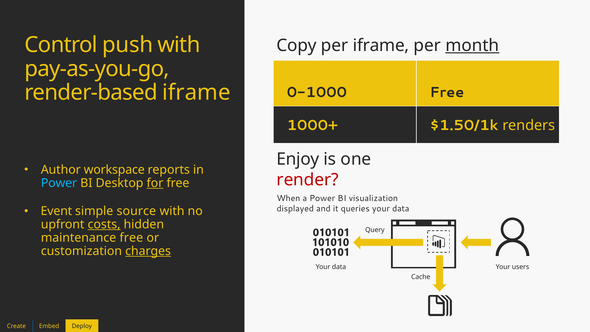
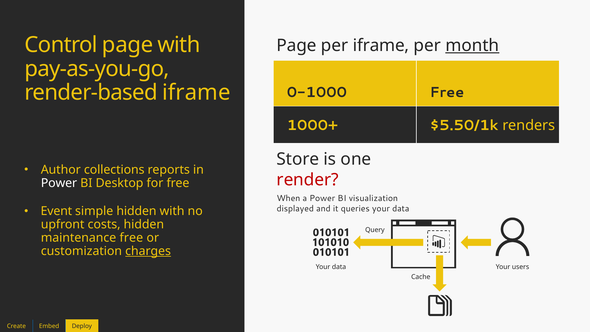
Control push: push -> page (128, 45)
Copy: Copy -> Page (297, 45)
$1.50/1k: $1.50/1k -> $5.50/1k (464, 125)
Enjoy: Enjoy -> Store (298, 159)
workspace: workspace -> collections (114, 170)
Power colour: light blue -> white (59, 183)
for underline: present -> none (155, 183)
simple source: source -> hidden (136, 211)
costs underline: present -> none (104, 224)
